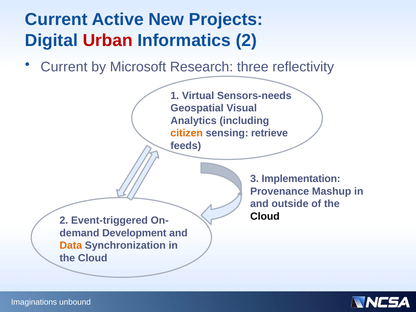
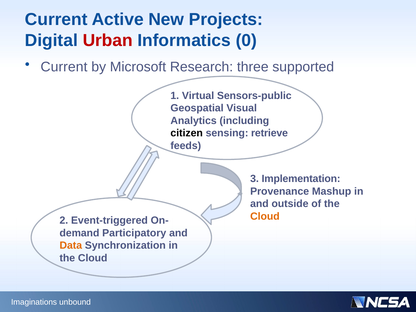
Informatics 2: 2 -> 0 (246, 40)
reflectivity: reflectivity -> supported (303, 67)
Sensors-needs: Sensors-needs -> Sensors-public (254, 96)
citizen colour: orange -> black (187, 133)
Cloud colour: black -> orange (265, 216)
Development: Development -> Participatory (134, 233)
